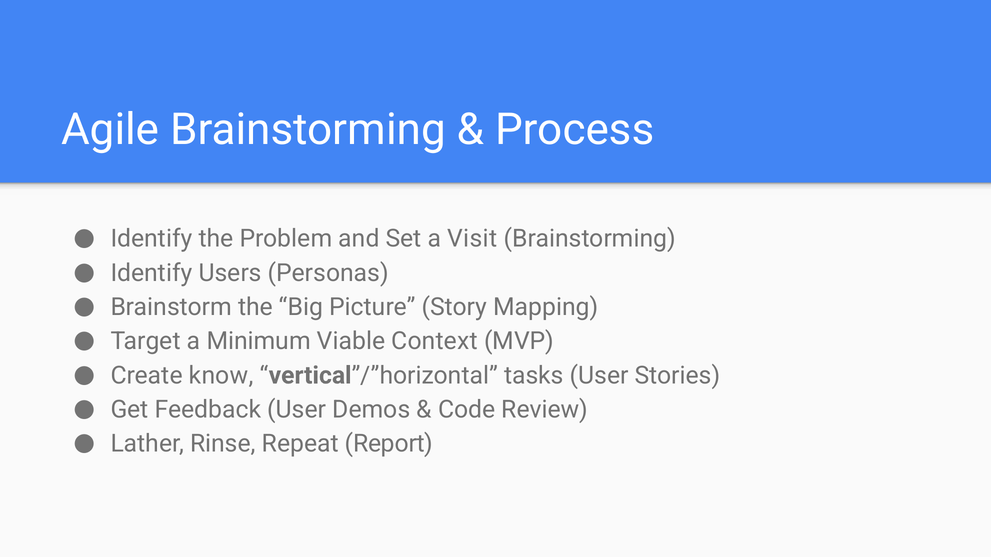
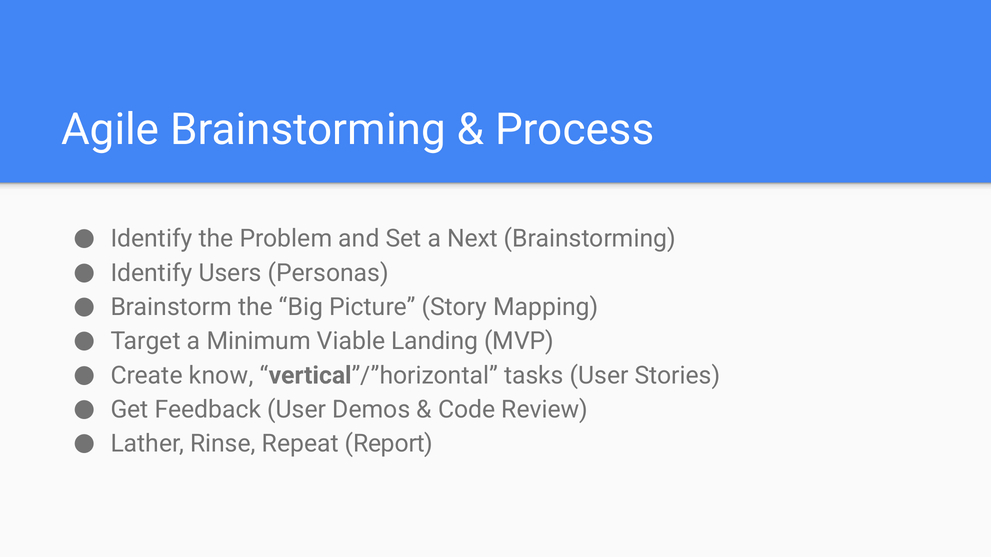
Visit: Visit -> Next (473, 239)
Context: Context -> Landing (435, 341)
